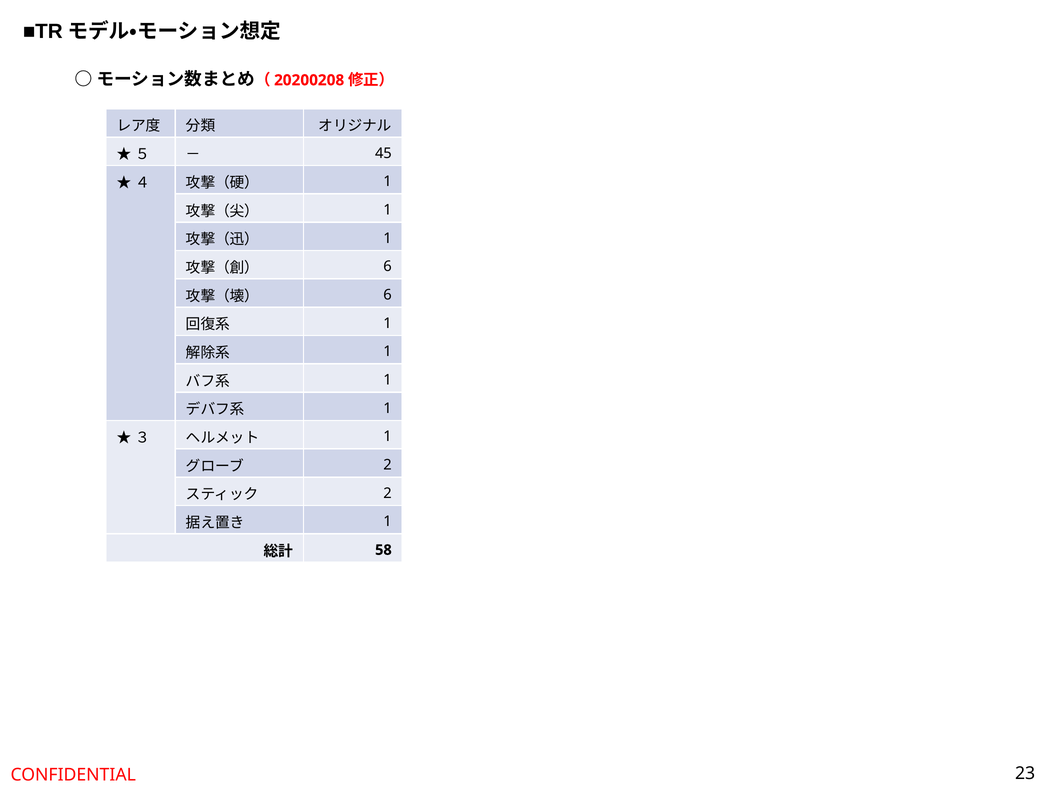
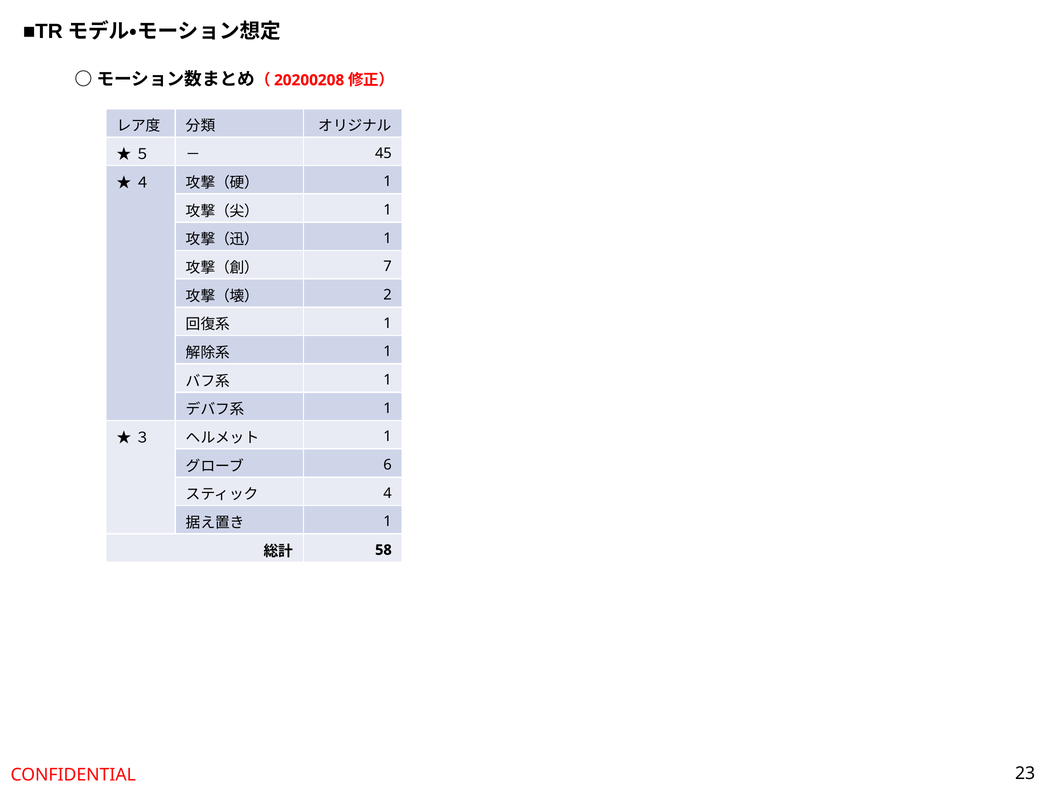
6: 6 -> 7 (388, 266)
6: 6 -> 2 (388, 295)
2: 2 -> 6 (388, 465)
2: 2 -> 4 (388, 493)
